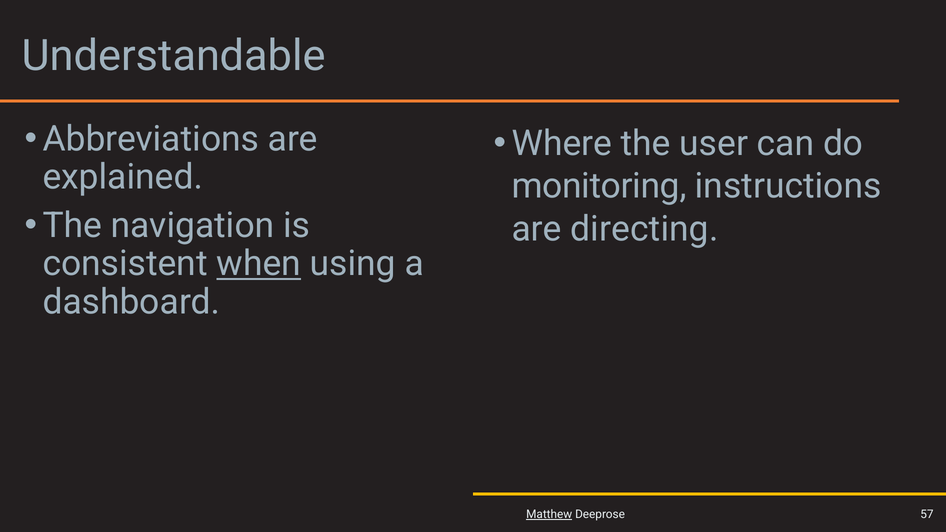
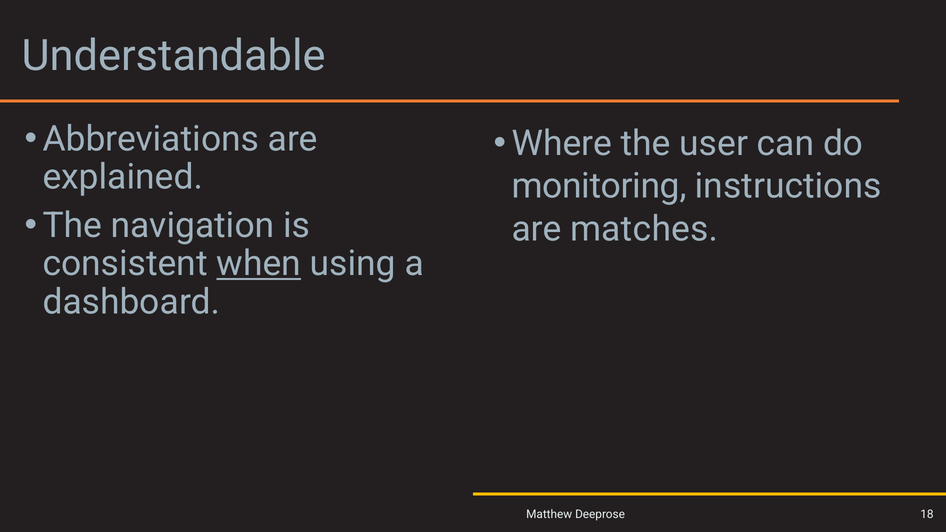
directing: directing -> matches (644, 229)
Matthew underline: present -> none (549, 515)
57: 57 -> 18 (927, 515)
